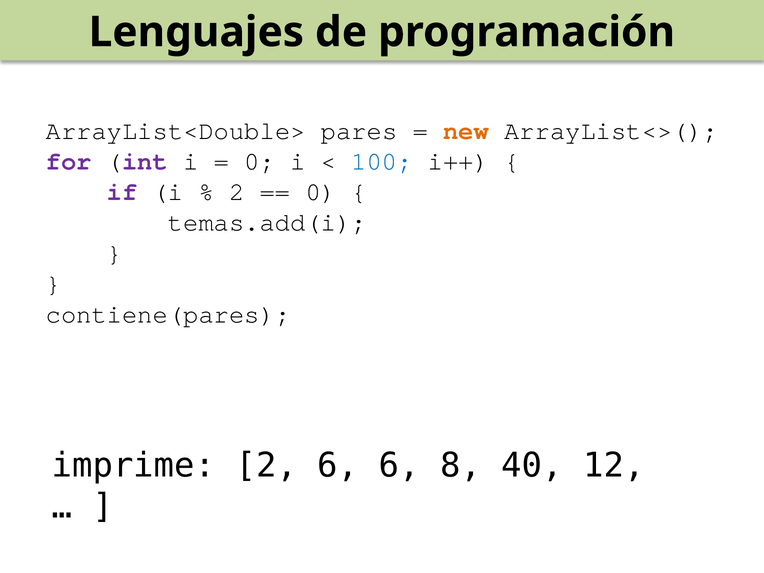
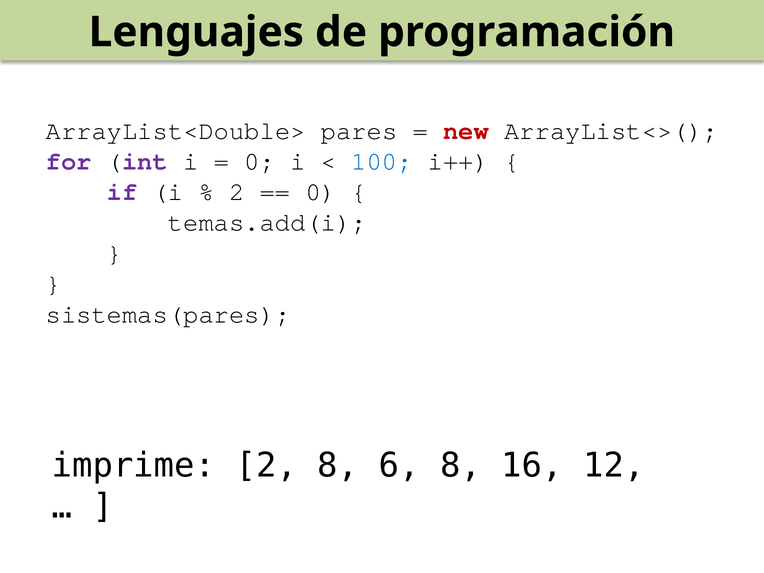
new colour: orange -> red (466, 131)
contiene(pares: contiene(pares -> sistemas(pares (168, 314)
2 6: 6 -> 8 (338, 466)
40: 40 -> 16 (532, 466)
